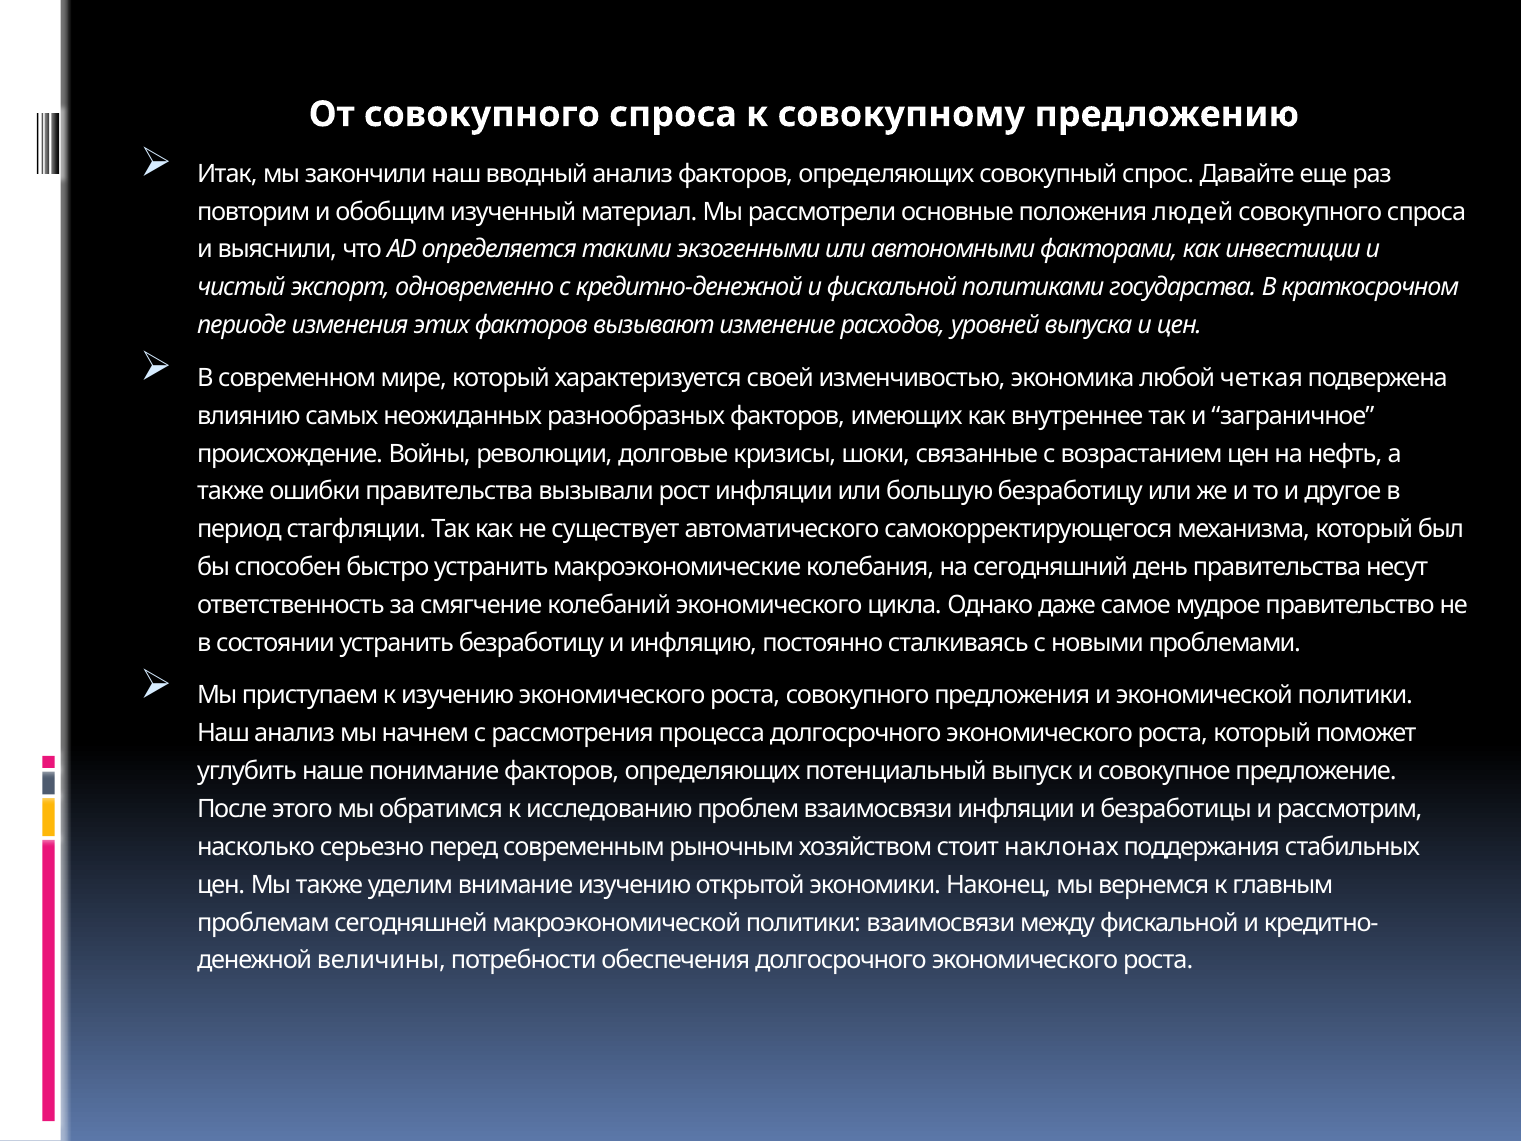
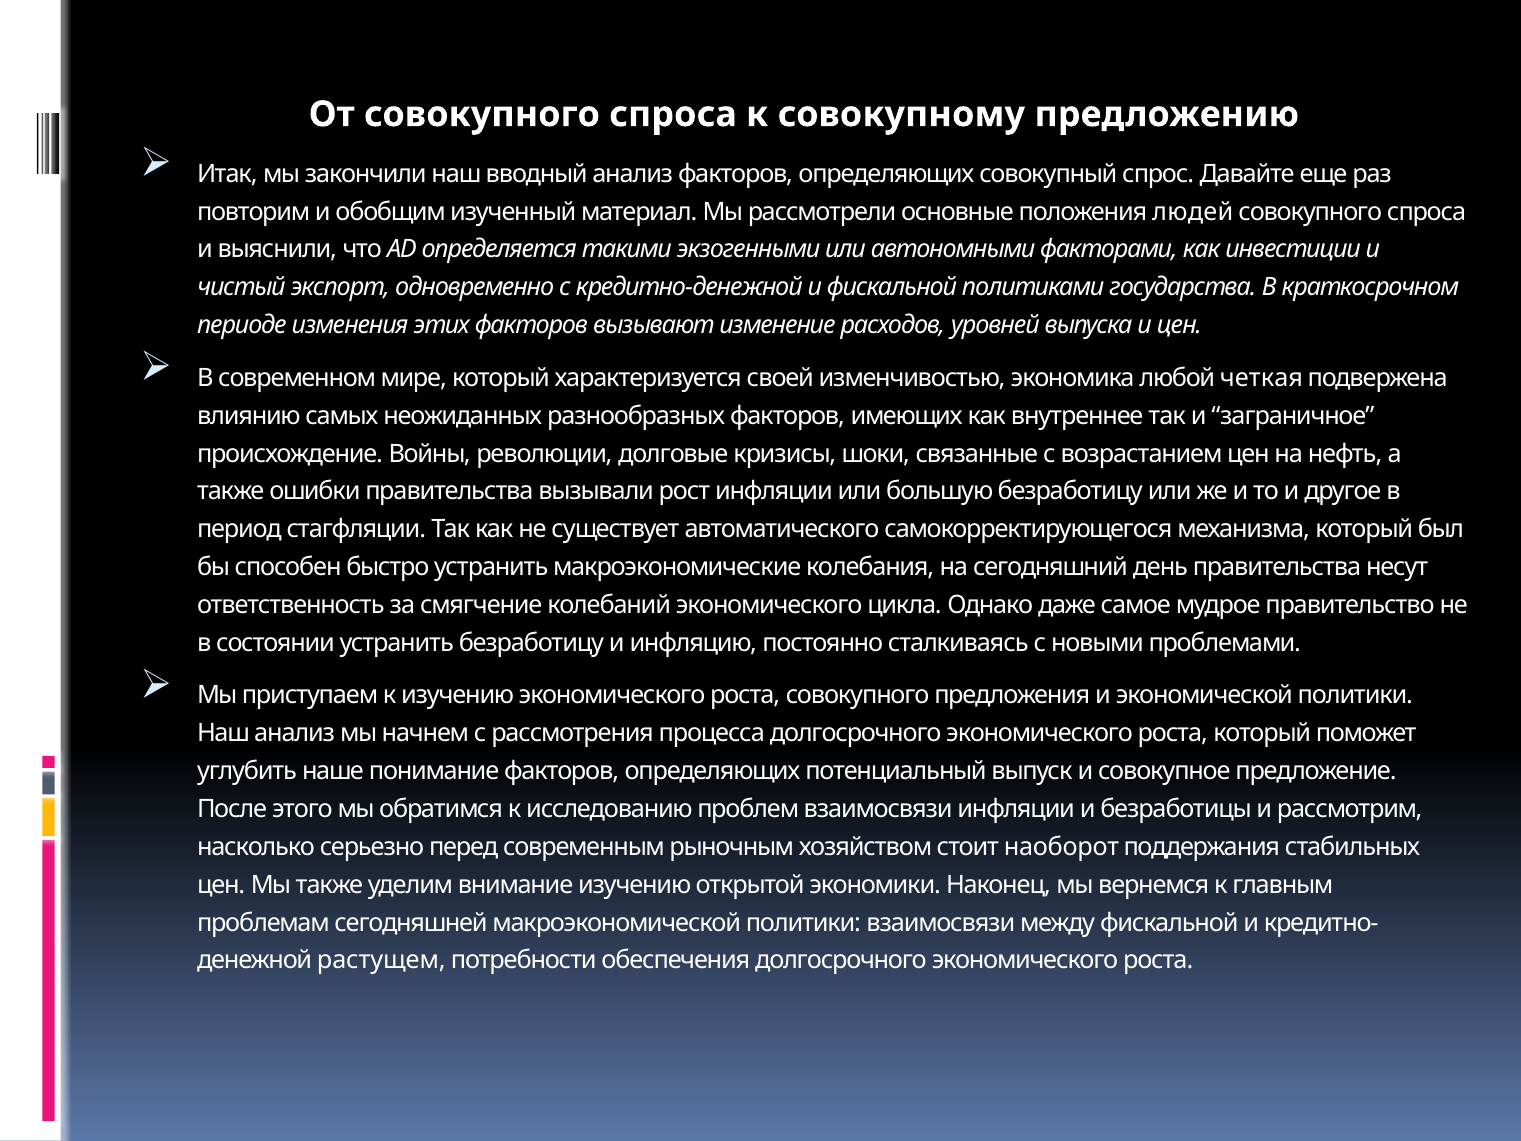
наклонах: наклонах -> наоборот (1061, 847)
величины: величины -> растущем (381, 960)
